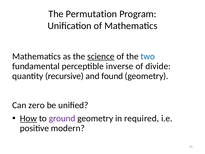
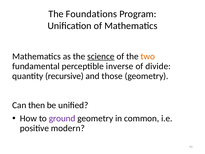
Permutation: Permutation -> Foundations (91, 14)
two colour: blue -> orange (148, 56)
found: found -> those (112, 76)
zero: zero -> then (37, 105)
How underline: present -> none (28, 118)
required: required -> common (142, 118)
